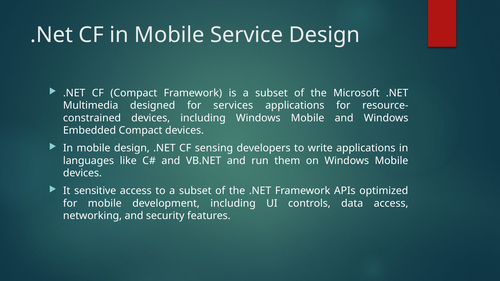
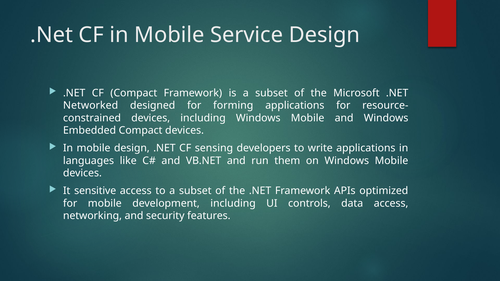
Multimedia: Multimedia -> Networked (91, 106)
services: services -> forming (233, 106)
